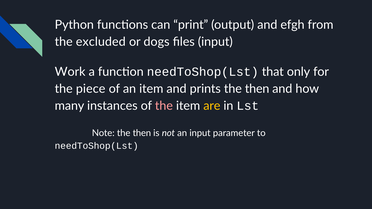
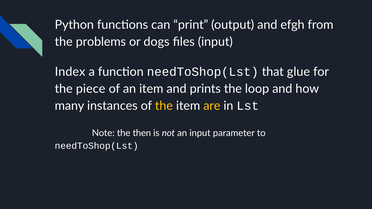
excluded: excluded -> problems (101, 42)
Work: Work -> Index (70, 72)
only: only -> glue (298, 72)
prints the then: then -> loop (257, 89)
the colour: pink -> yellow (164, 106)
